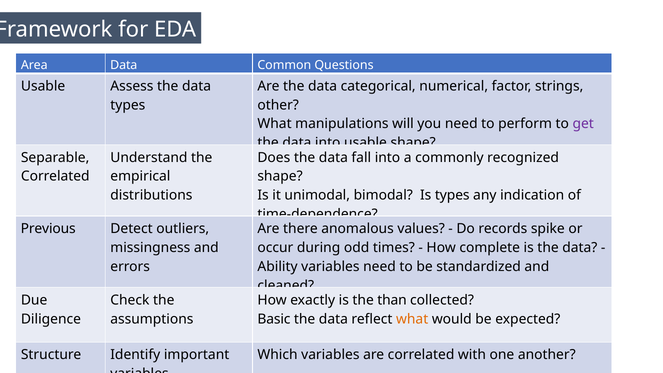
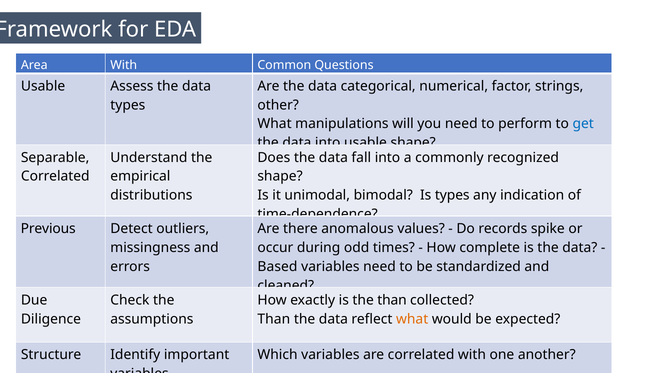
Area Data: Data -> With (124, 65)
get colour: purple -> blue (583, 124)
Ability: Ability -> Based (277, 267)
Basic: Basic -> Than (274, 319)
